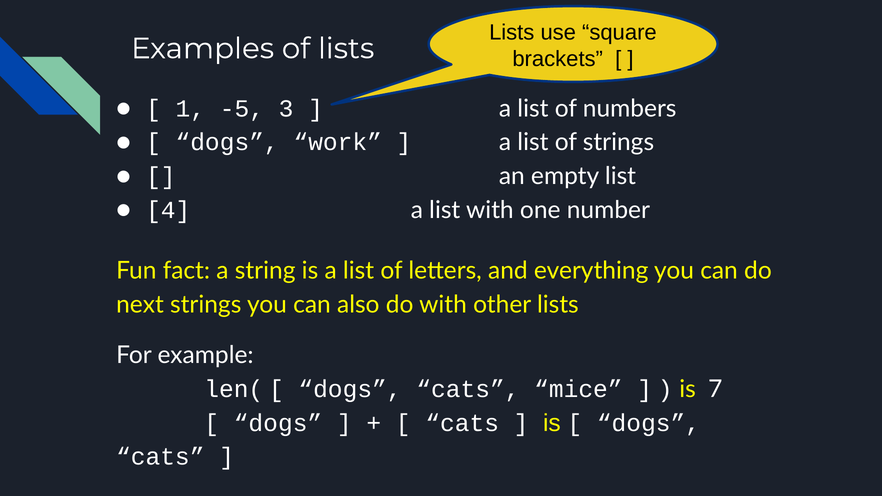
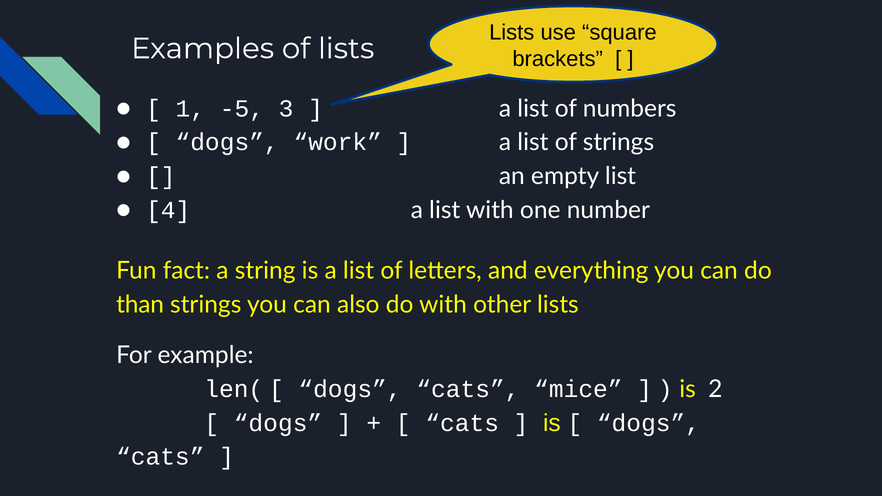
next: next -> than (140, 305)
7: 7 -> 2 (715, 389)
